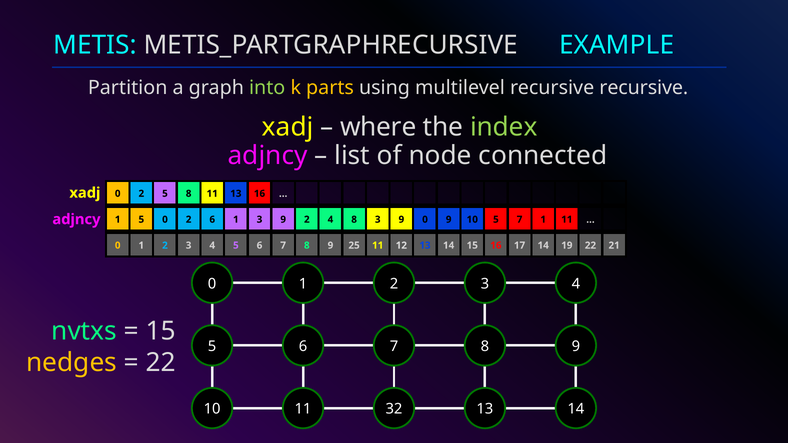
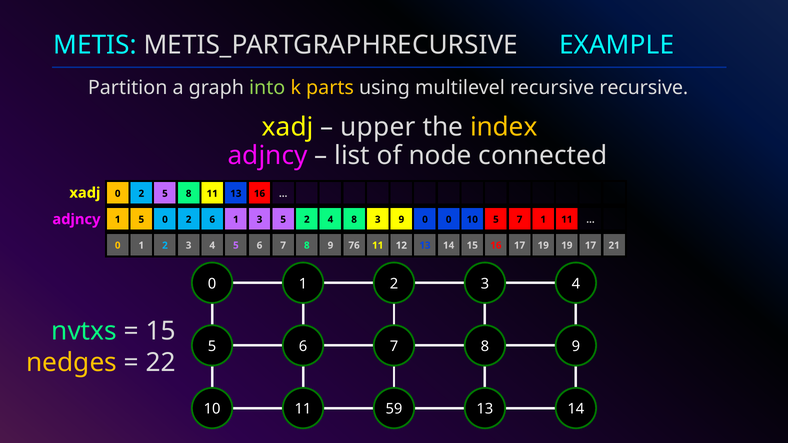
where: where -> upper (378, 127)
index colour: light green -> yellow (504, 127)
1 3 9: 9 -> 5 (283, 220)
0 9: 9 -> 0 (449, 220)
25: 25 -> 76 (354, 246)
17 14: 14 -> 19 (543, 246)
19 22: 22 -> 17 (590, 246)
32: 32 -> 59 (394, 409)
